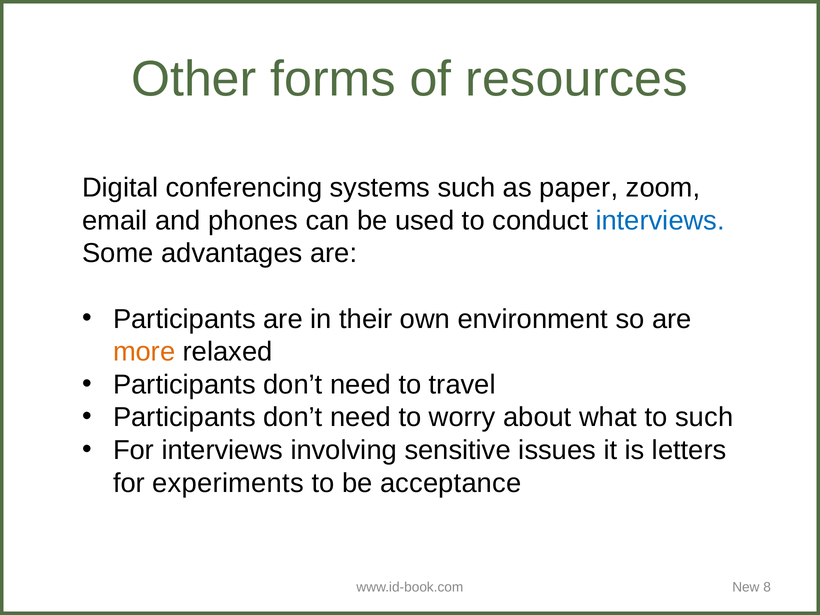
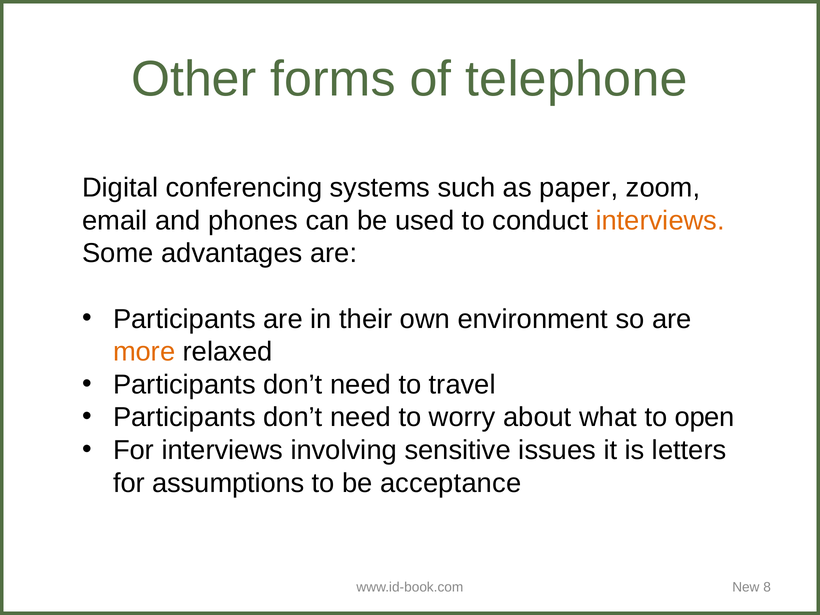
resources: resources -> telephone (576, 79)
interviews colour: blue -> orange (660, 221)
to such: such -> open (705, 417)
experiments: experiments -> assumptions (228, 483)
